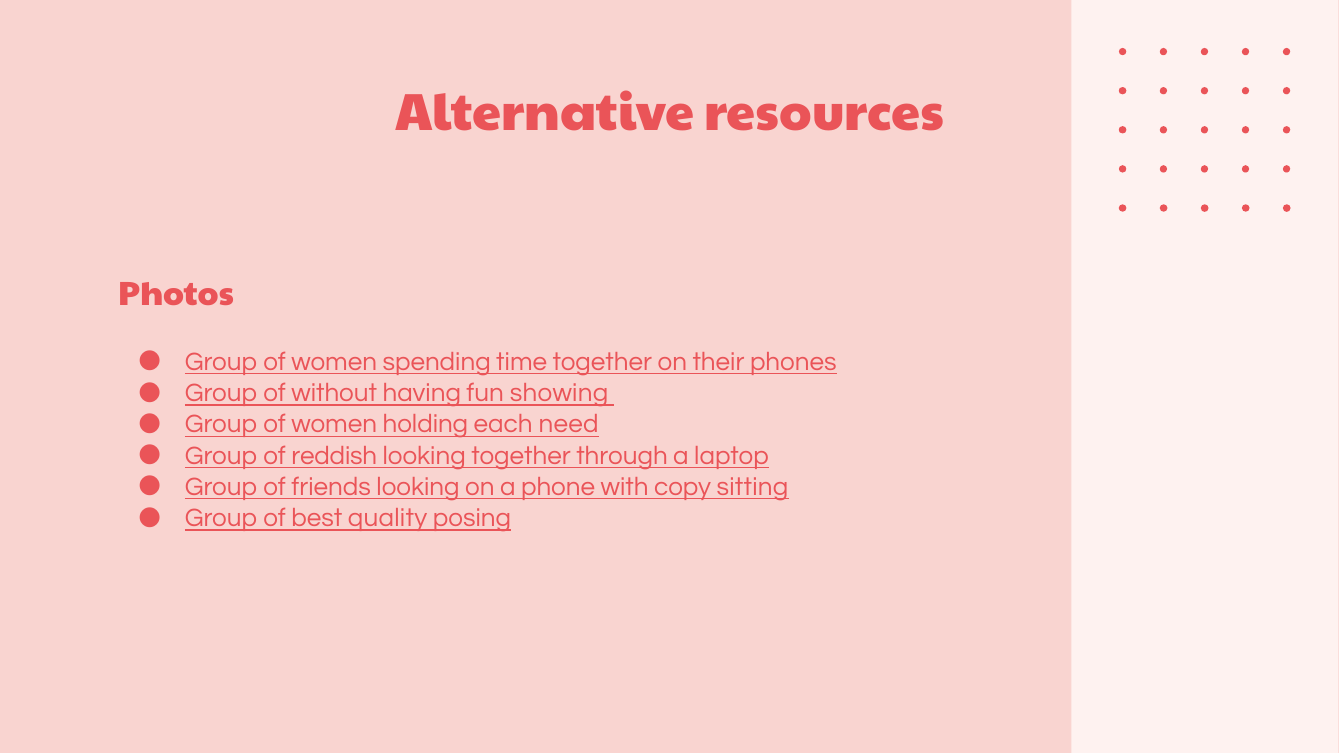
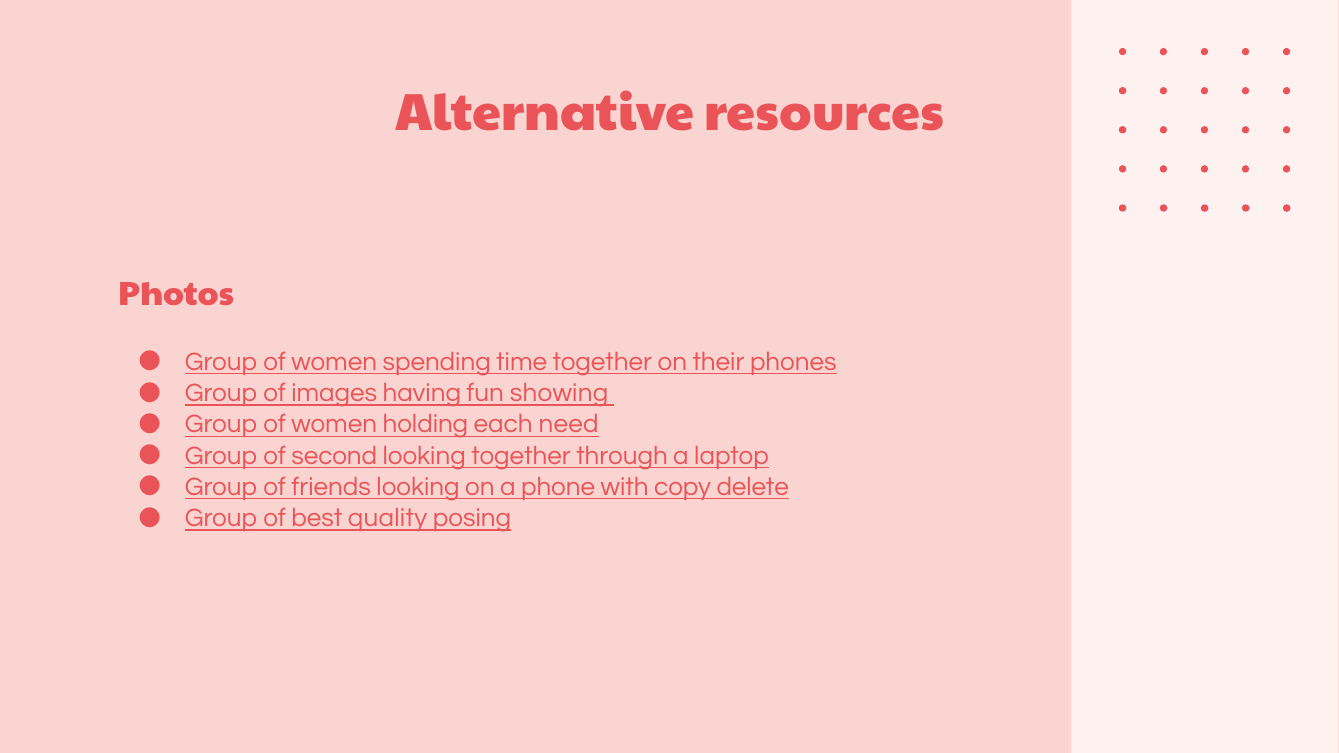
without: without -> images (334, 393)
reddish: reddish -> second (334, 456)
sitting: sitting -> delete (753, 487)
